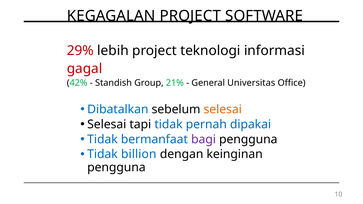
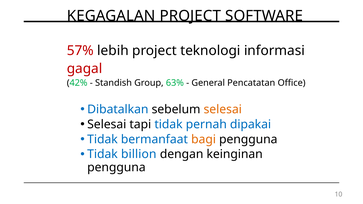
29%: 29% -> 57% (80, 51)
21%: 21% -> 63% (175, 83)
Universitas: Universitas -> Pencatatan (251, 83)
bagi colour: purple -> orange (204, 139)
